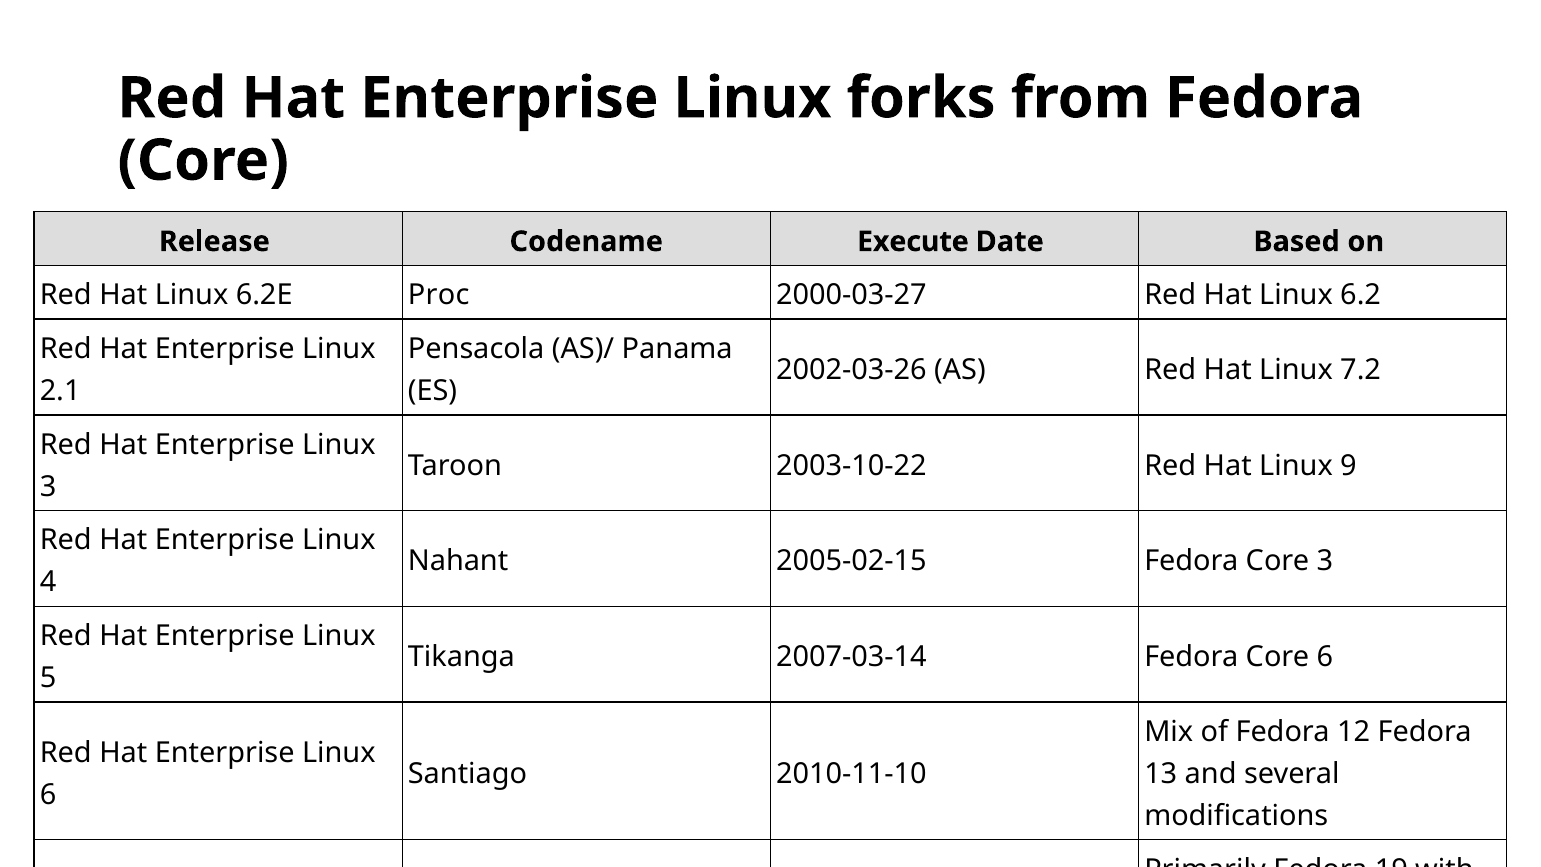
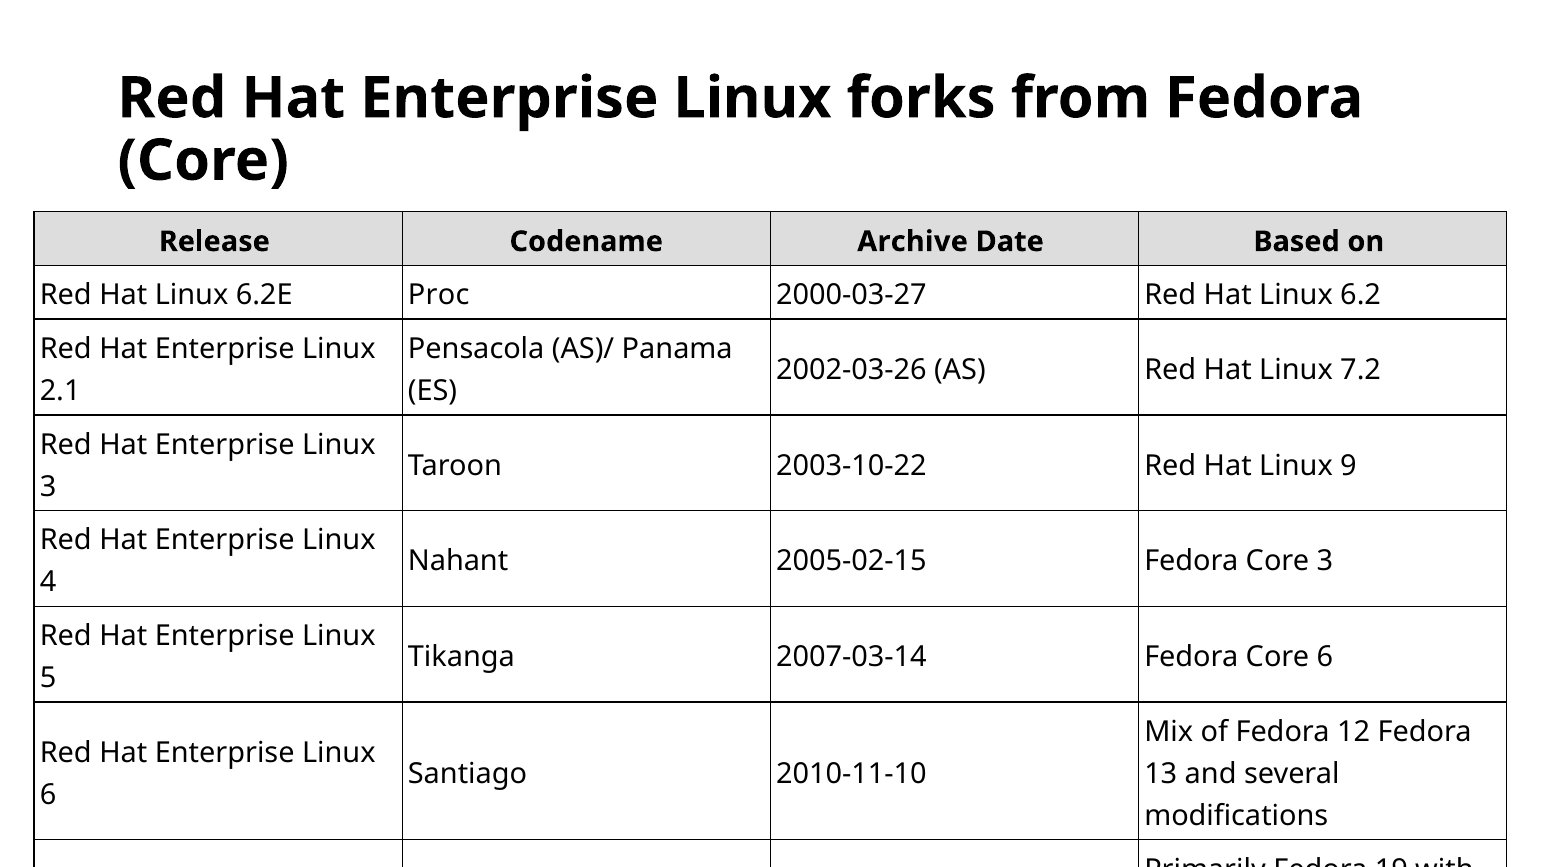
Execute: Execute -> Archive (913, 242)
